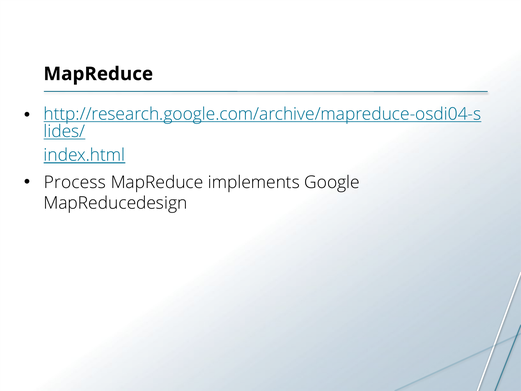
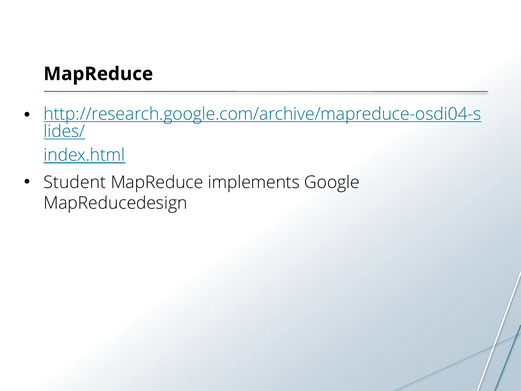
Process: Process -> Student (75, 182)
